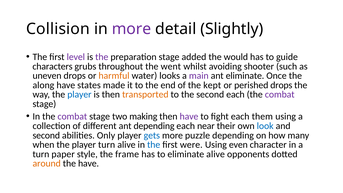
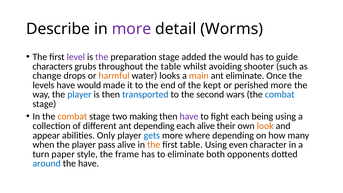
Collision: Collision -> Describe (58, 29)
Slightly: Slightly -> Worms (232, 29)
the went: went -> table (171, 66)
uneven: uneven -> change (47, 76)
main colour: purple -> orange (199, 76)
along: along -> levels (43, 85)
have states: states -> would (89, 85)
perished drops: drops -> more (281, 85)
transported colour: orange -> blue (145, 95)
second each: each -> wars (235, 95)
combat colour: purple -> blue (280, 95)
combat colour: purple -> orange (72, 117)
them: them -> being (262, 117)
each near: near -> alive (206, 126)
look colour: blue -> orange (265, 126)
second: second -> appear (46, 135)
puzzle: puzzle -> where (198, 135)
player turn: turn -> pass (107, 145)
the colour: blue -> orange (154, 145)
first were: were -> table (191, 145)
eliminate alive: alive -> both (216, 154)
around colour: orange -> blue (47, 163)
